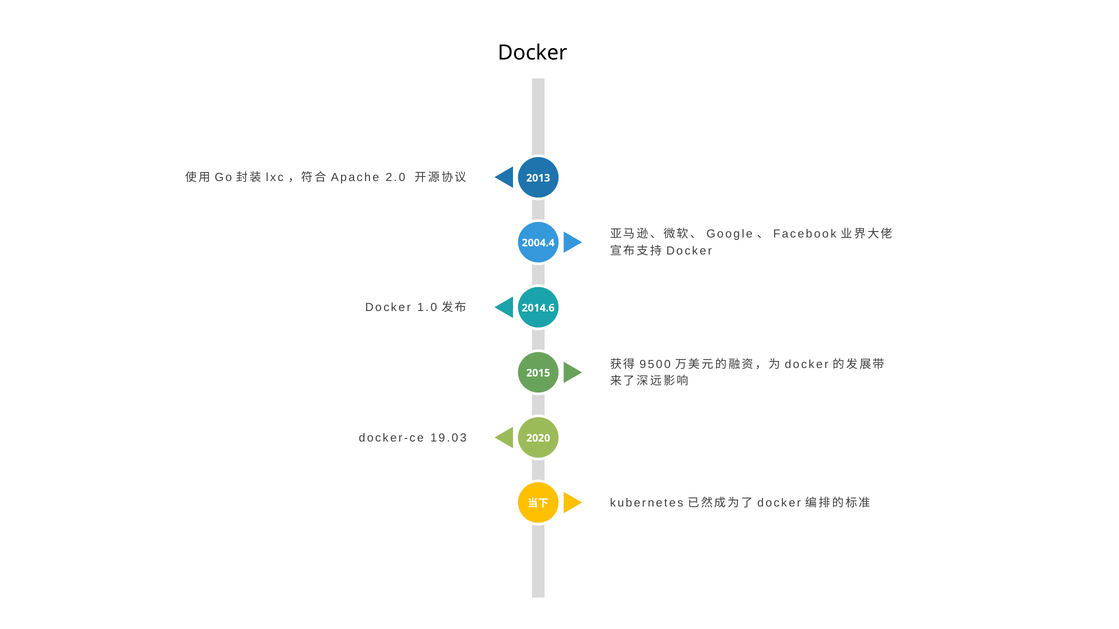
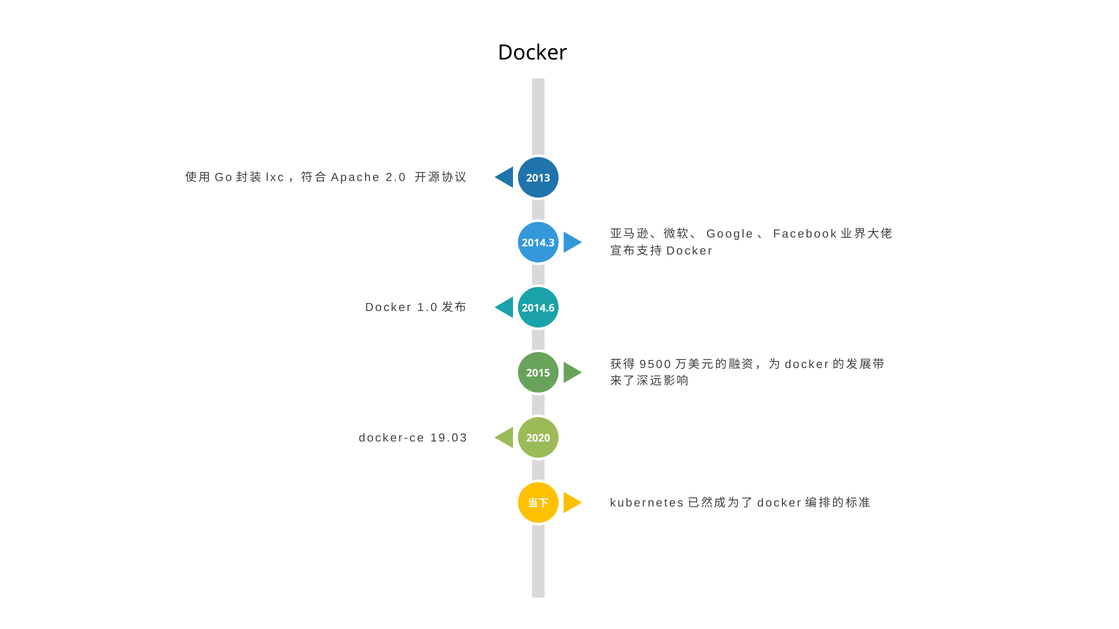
2004.4: 2004.4 -> 2014.3 (538, 243)
